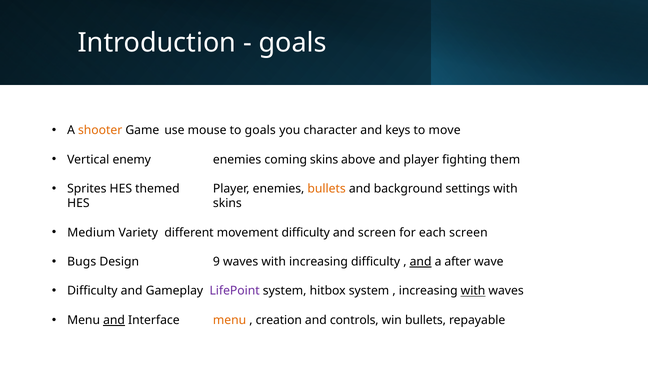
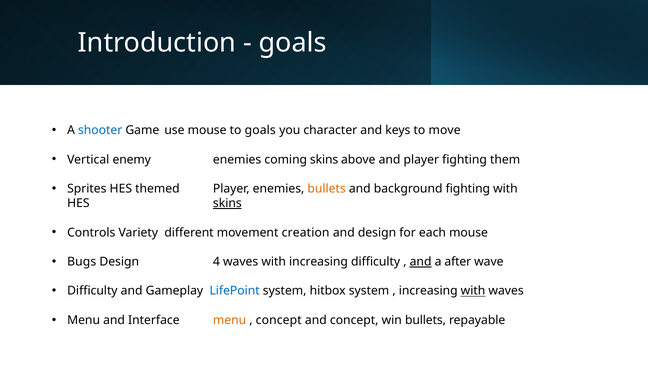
shooter colour: orange -> blue (100, 130)
background settings: settings -> fighting (468, 189)
skins underline: none -> present (227, 203)
Medium: Medium -> Controls (91, 232)
movement difficulty: difficulty -> creation (306, 232)
and screen: screen -> design (377, 232)
each screen: screen -> mouse (469, 232)
9: 9 -> 4 (216, 261)
LifePoint colour: purple -> blue (235, 291)
and underline: present -> none (114, 320)
creation: creation -> concept (279, 320)
and controls: controls -> concept (354, 320)
